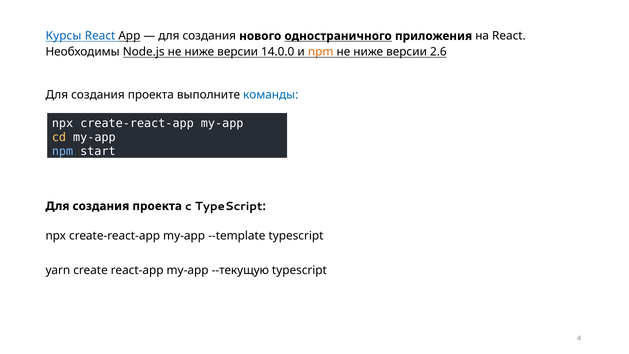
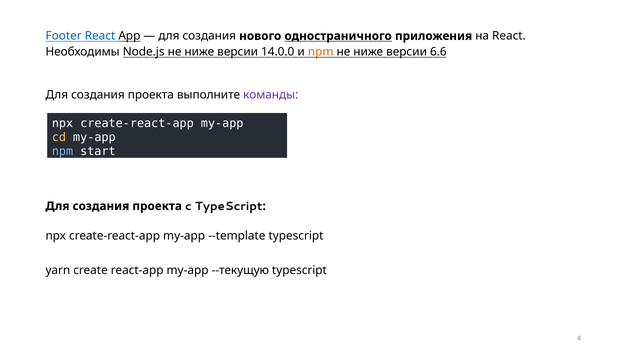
Курсы: Курсы -> Footer (64, 36)
2.6: 2.6 -> 6.6 (438, 52)
команды colour: blue -> purple (271, 95)
